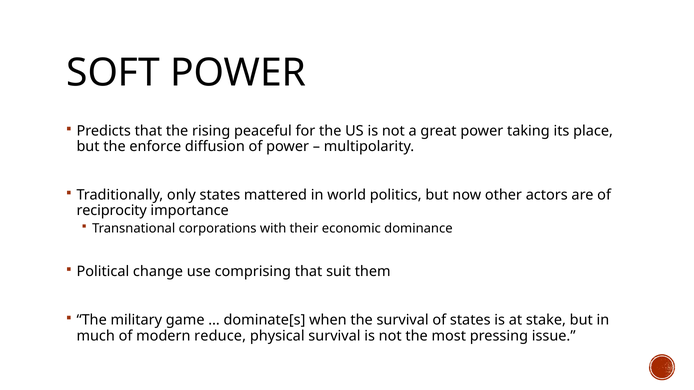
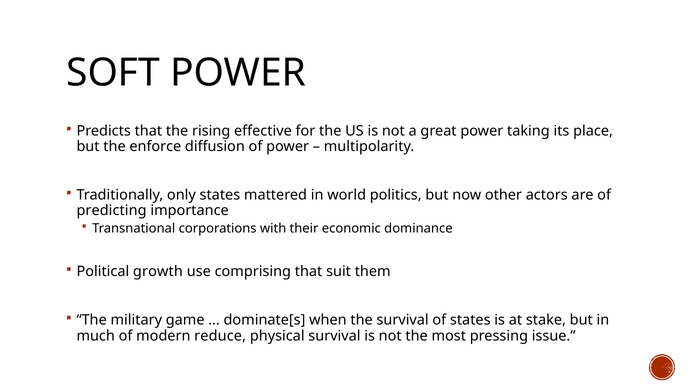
peaceful: peaceful -> effective (263, 131)
reciprocity: reciprocity -> predicting (112, 211)
change: change -> growth (158, 272)
